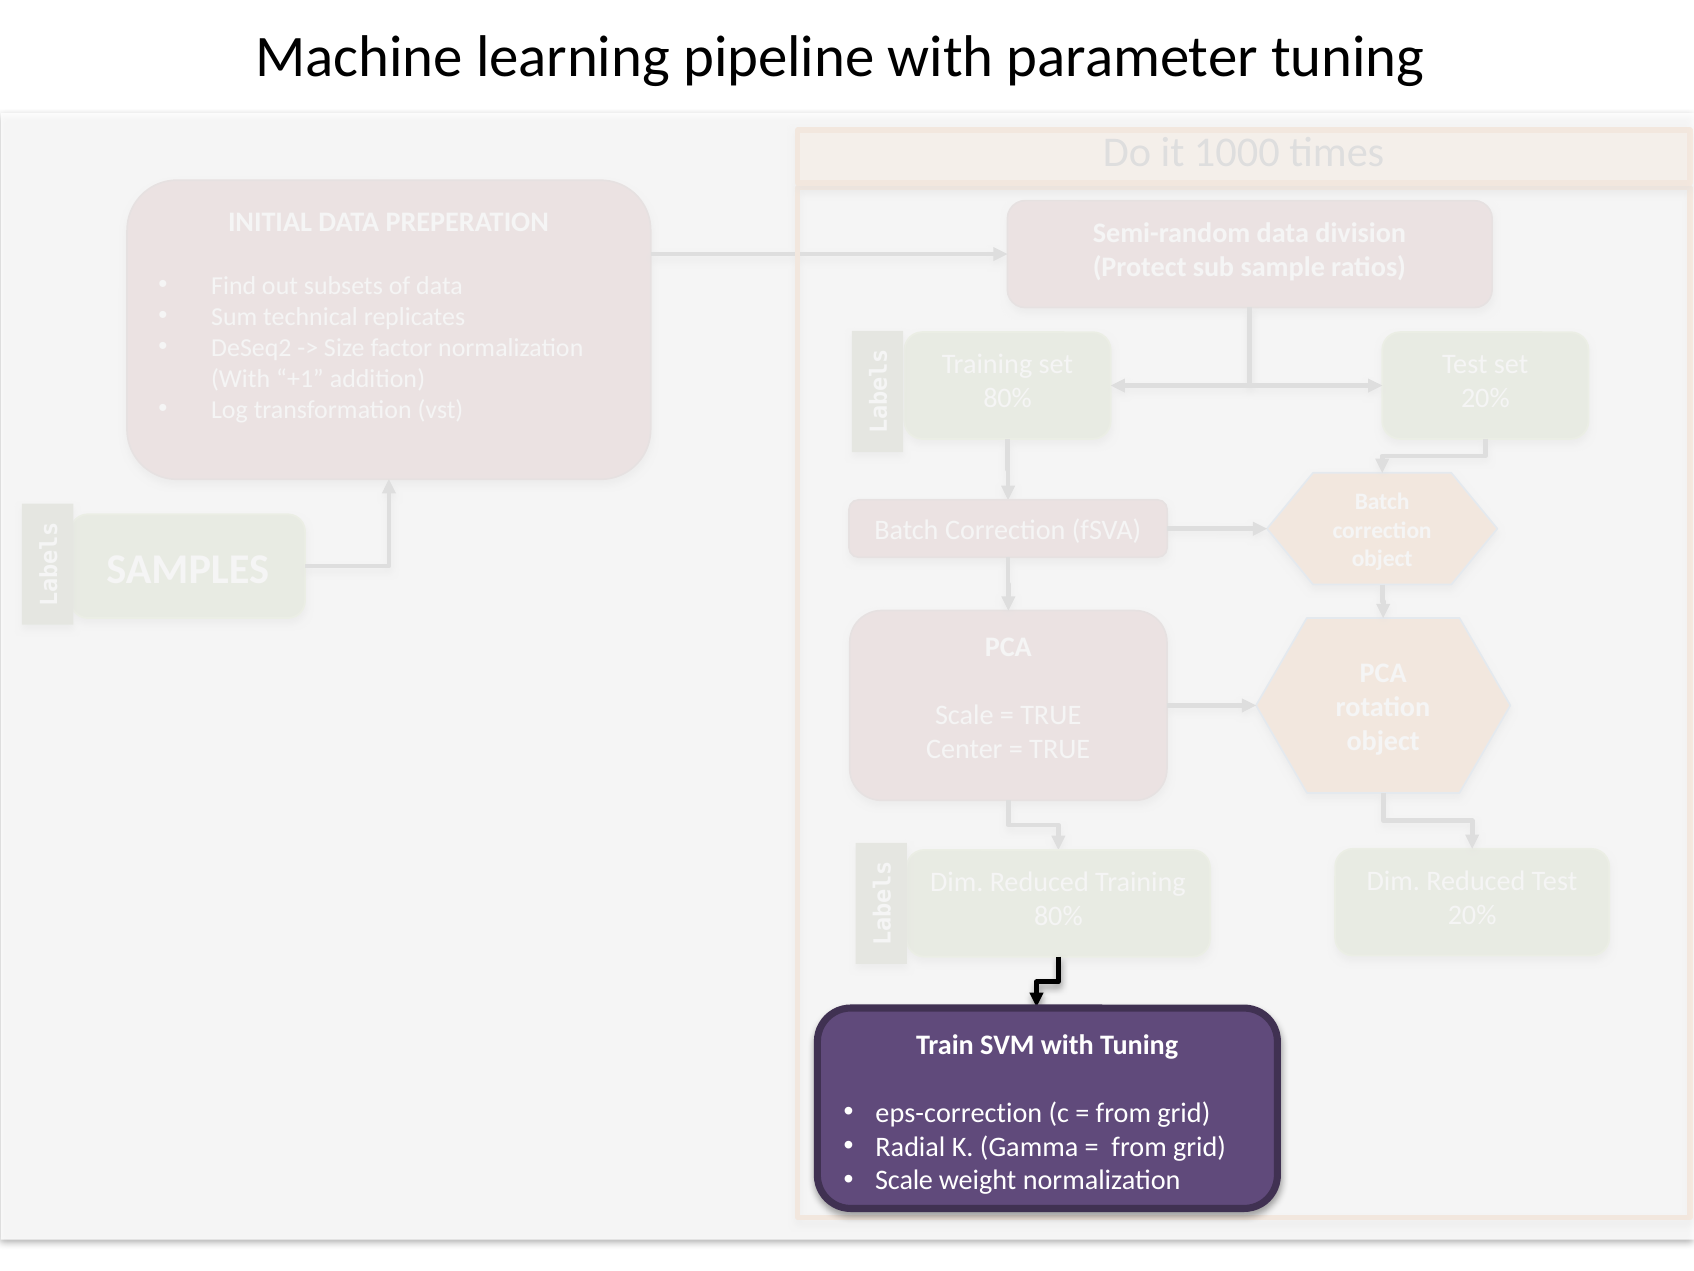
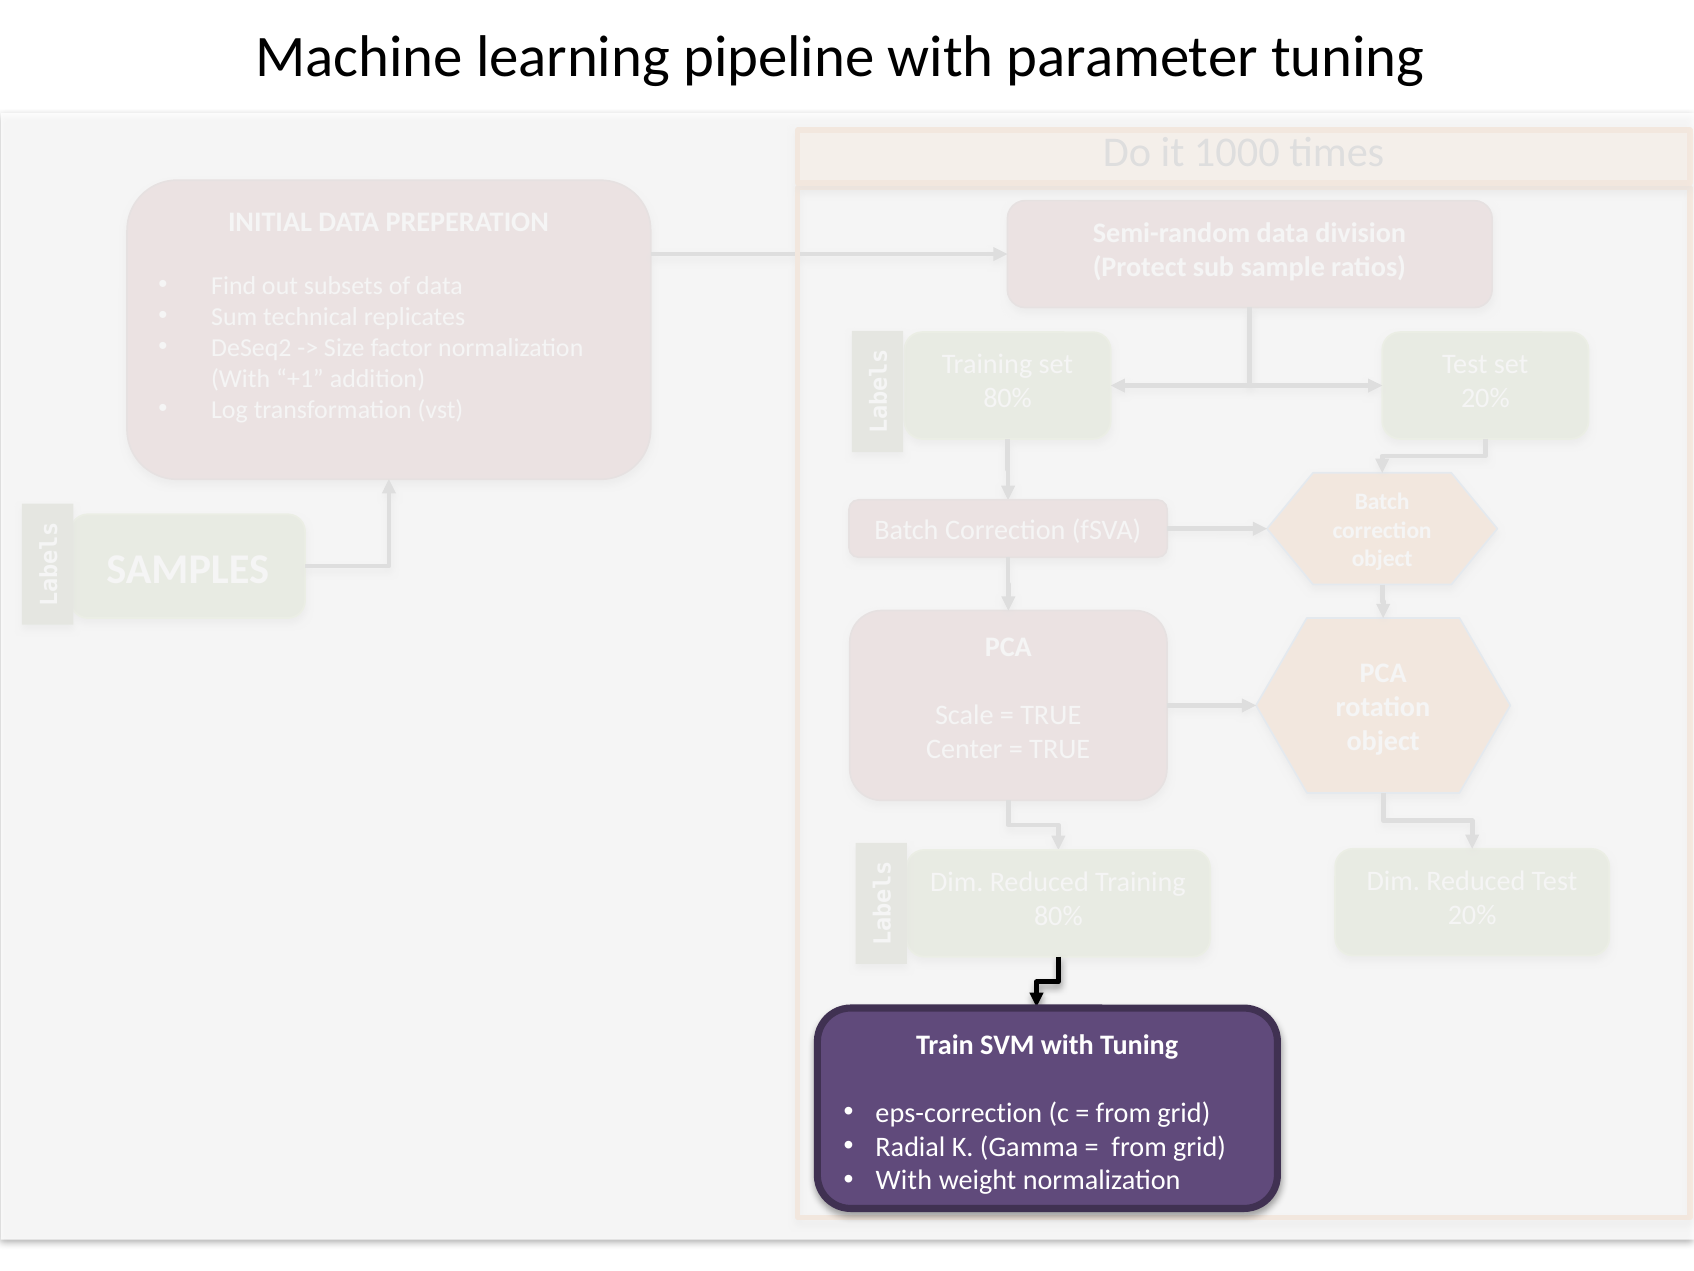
Scale: Scale -> With (904, 1180)
